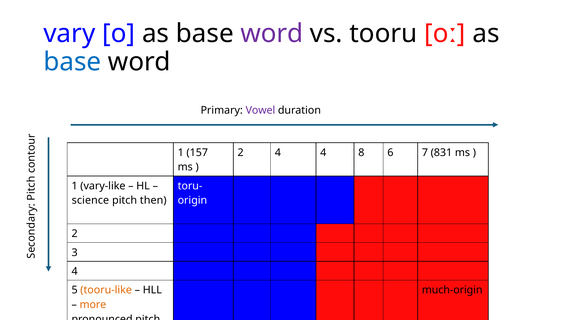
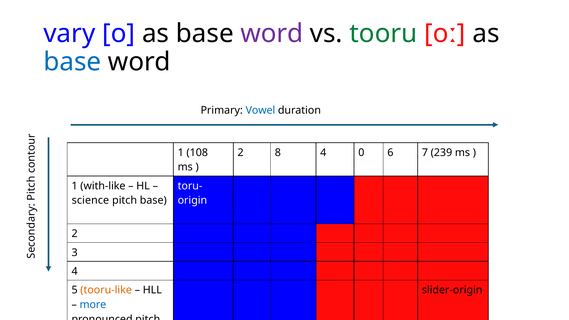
tooru colour: black -> green (384, 34)
Vowel colour: purple -> blue (260, 110)
157: 157 -> 108 (197, 153)
2 4: 4 -> 8 (278, 153)
8: 8 -> 0 (361, 153)
831: 831 -> 239 (441, 153)
vary-like: vary-like -> with-like (103, 186)
pitch then: then -> base (153, 200)
much-origin: much-origin -> slider-origin (452, 290)
more colour: orange -> blue (93, 305)
